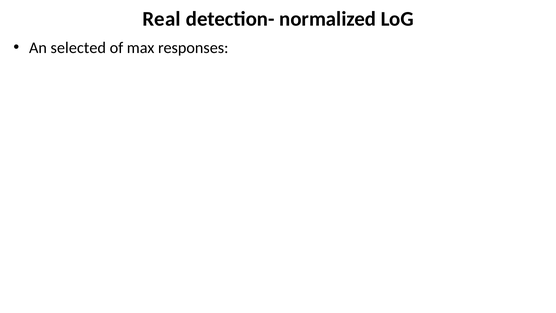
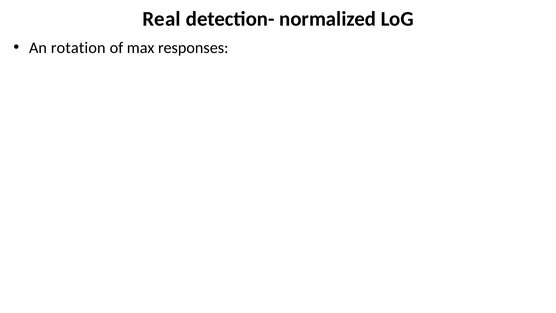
selected: selected -> rotation (78, 48)
